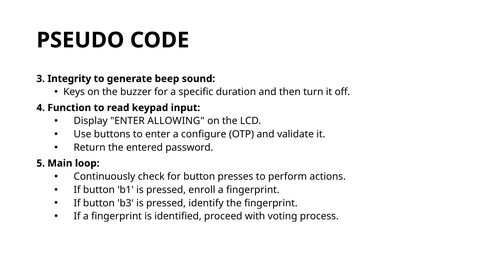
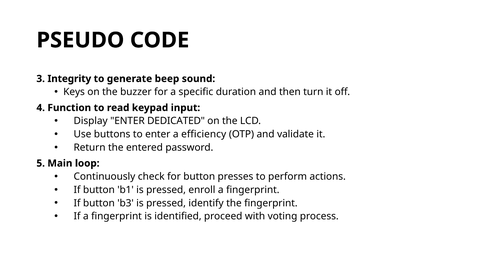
ALLOWING: ALLOWING -> DEDICATED (176, 121)
configure: configure -> efficiency (204, 134)
